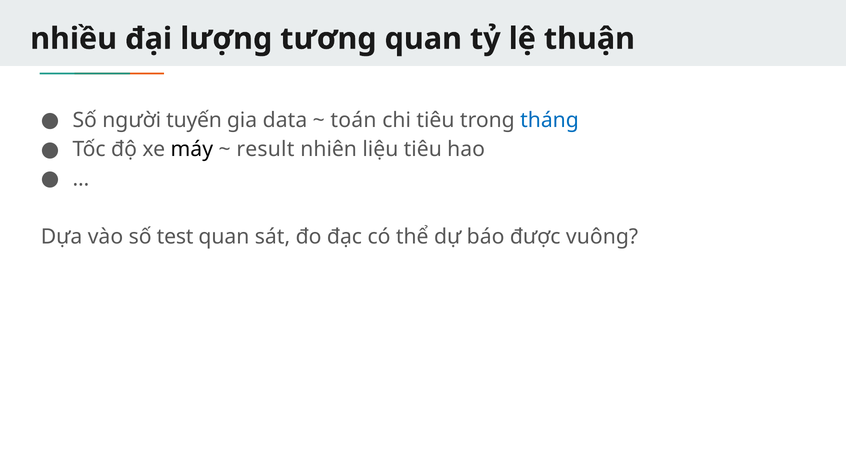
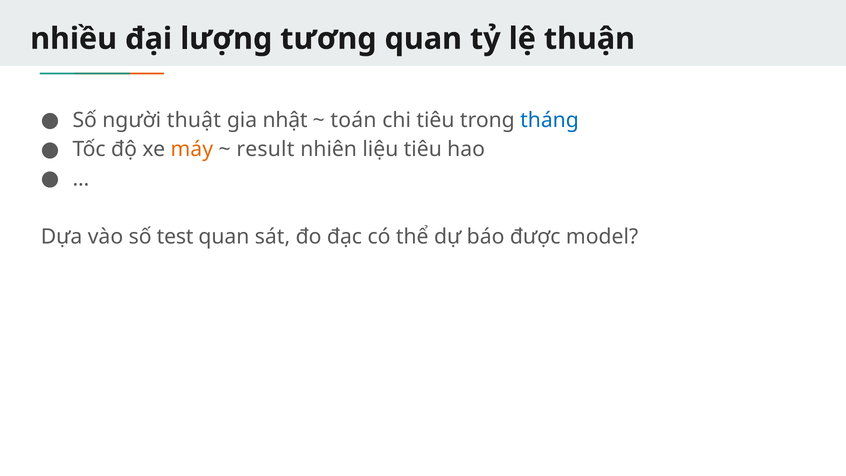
tuyến: tuyến -> thuật (194, 120)
data: data -> nhật (285, 120)
máy colour: black -> orange (192, 149)
vuông: vuông -> model (602, 237)
